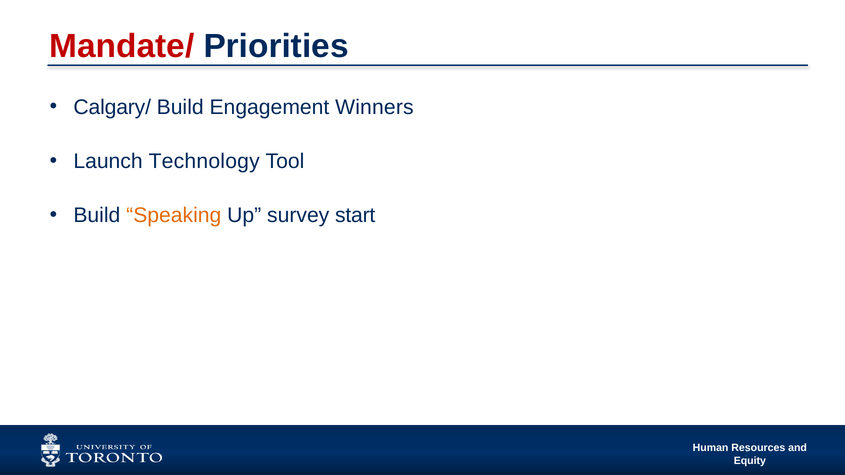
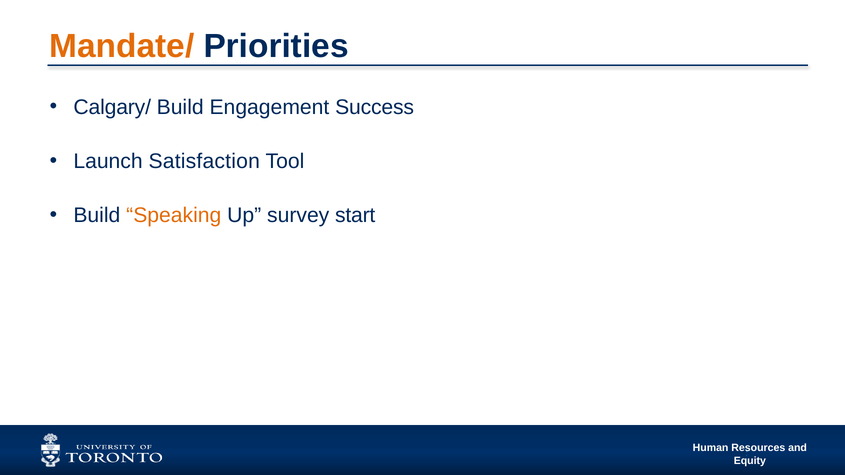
Mandate/ colour: red -> orange (122, 46)
Winners: Winners -> Success (375, 107)
Technology: Technology -> Satisfaction (204, 161)
